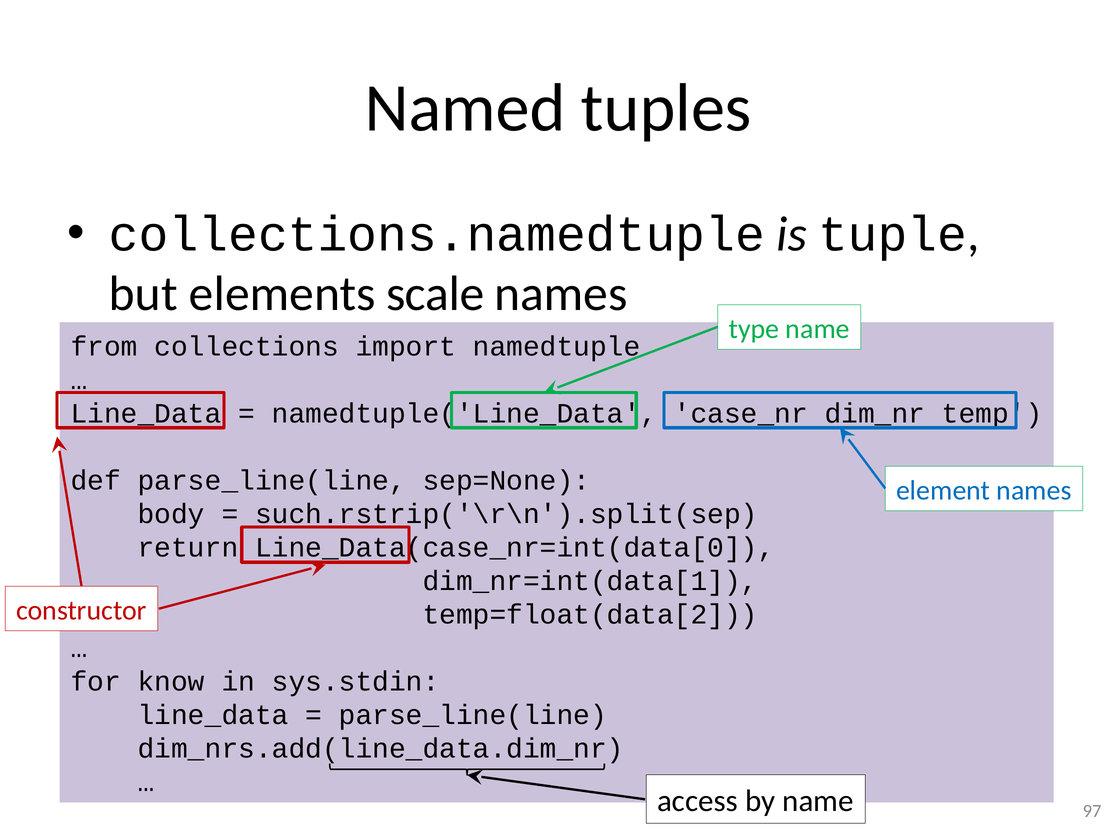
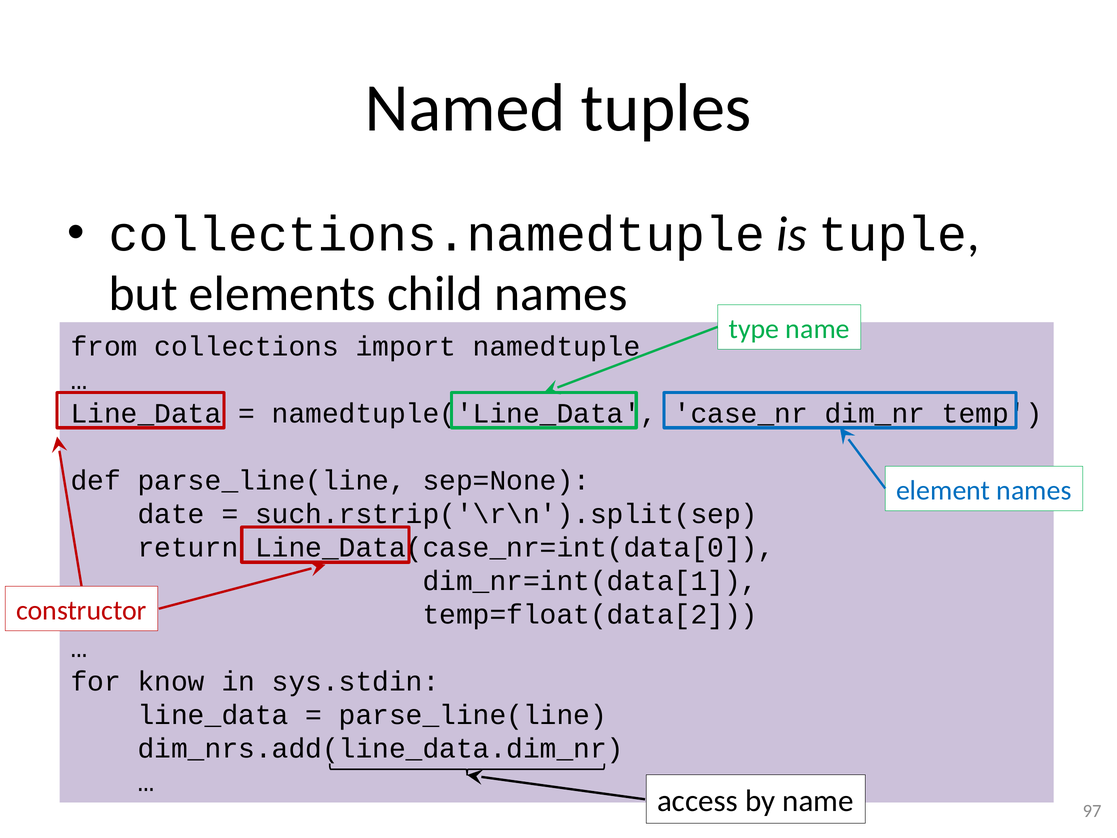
scale: scale -> child (435, 294)
body: body -> date (171, 514)
